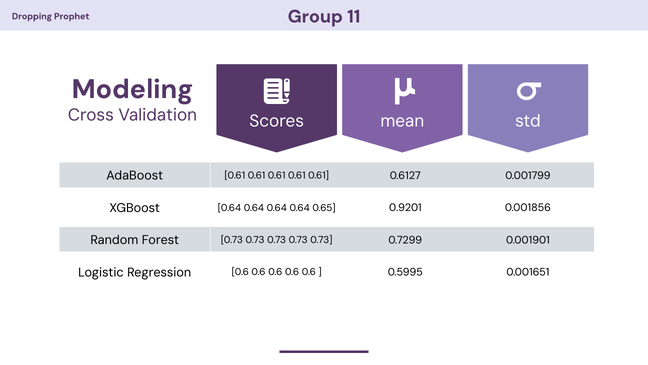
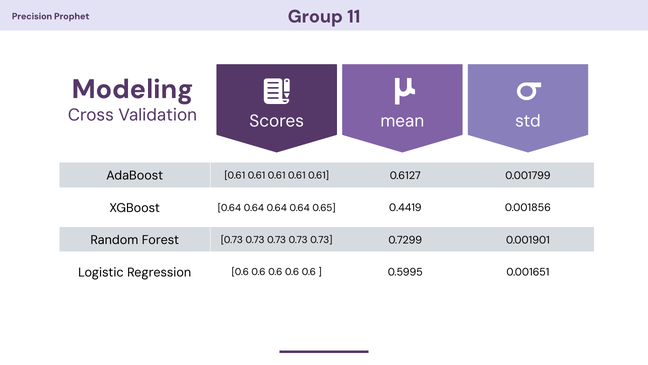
Dropping: Dropping -> Precision (32, 16)
0.9201: 0.9201 -> 0.4419 (405, 208)
